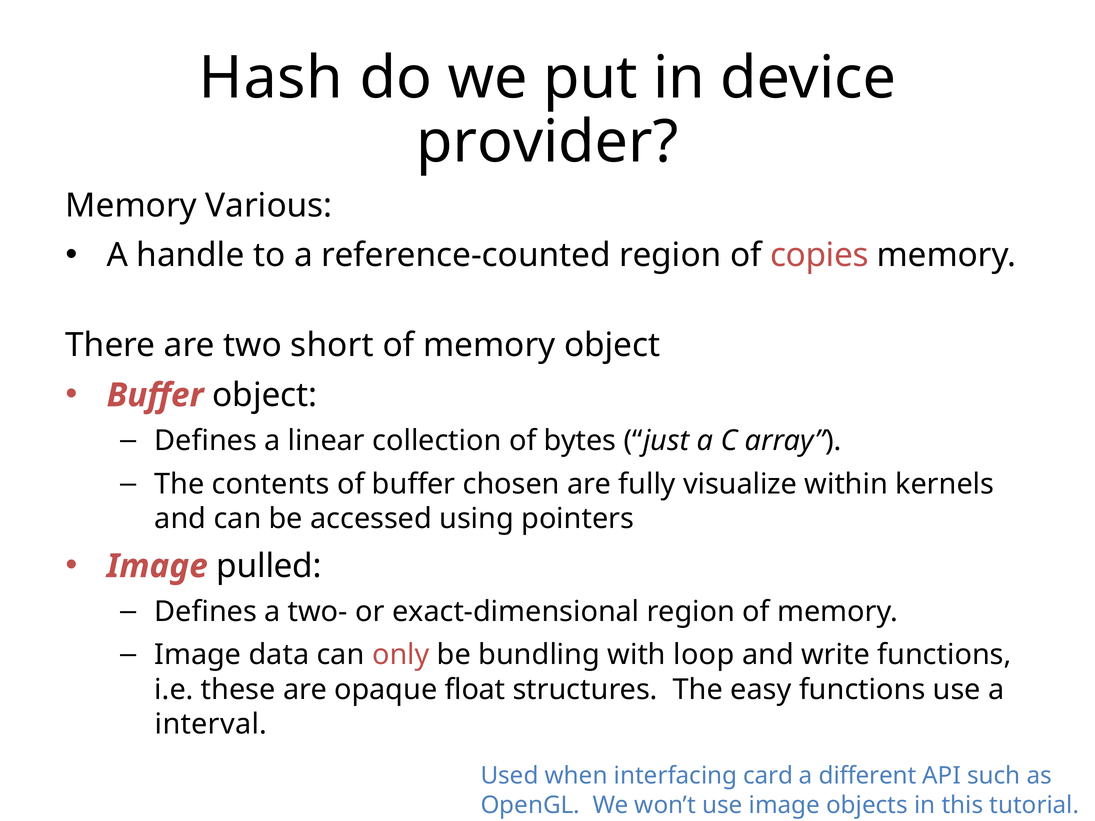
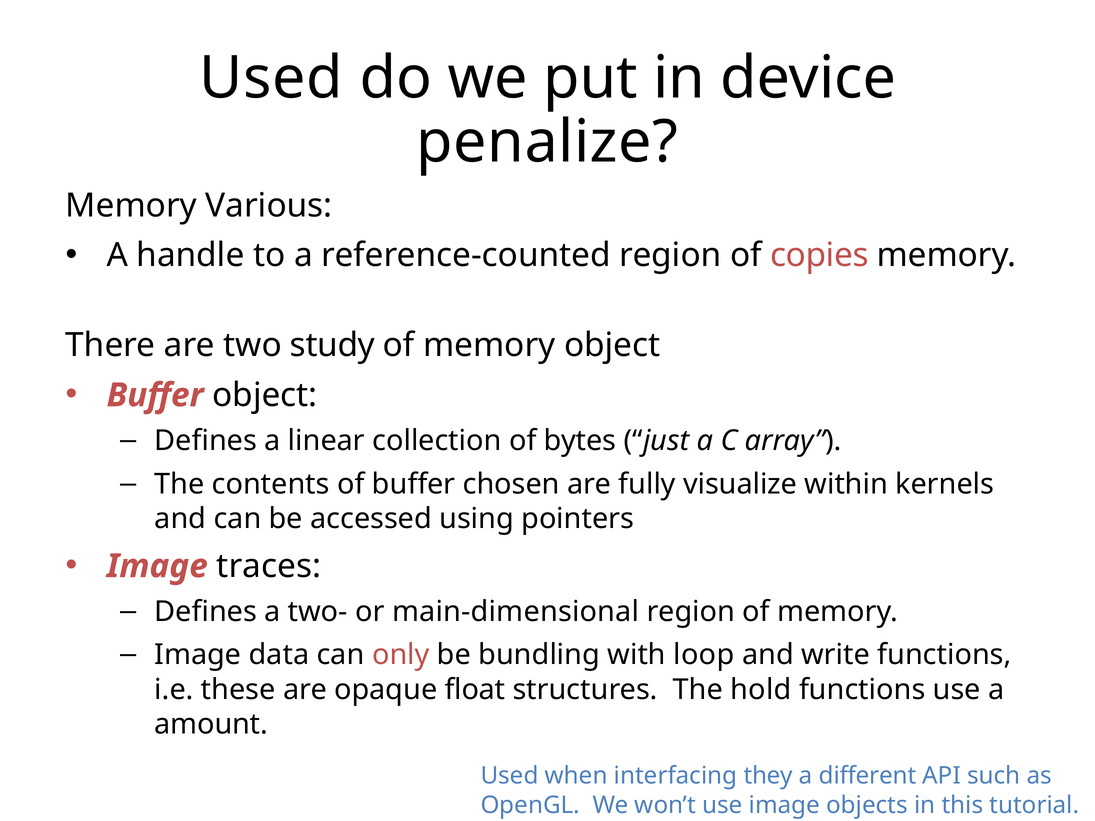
Hash: Hash -> Used (271, 78)
provider: provider -> penalize (547, 142)
short: short -> study (332, 345)
pulled: pulled -> traces (269, 566)
exact-dimensional: exact-dimensional -> main-dimensional (516, 612)
easy: easy -> hold (761, 690)
interval: interval -> amount (211, 724)
card: card -> they (768, 776)
